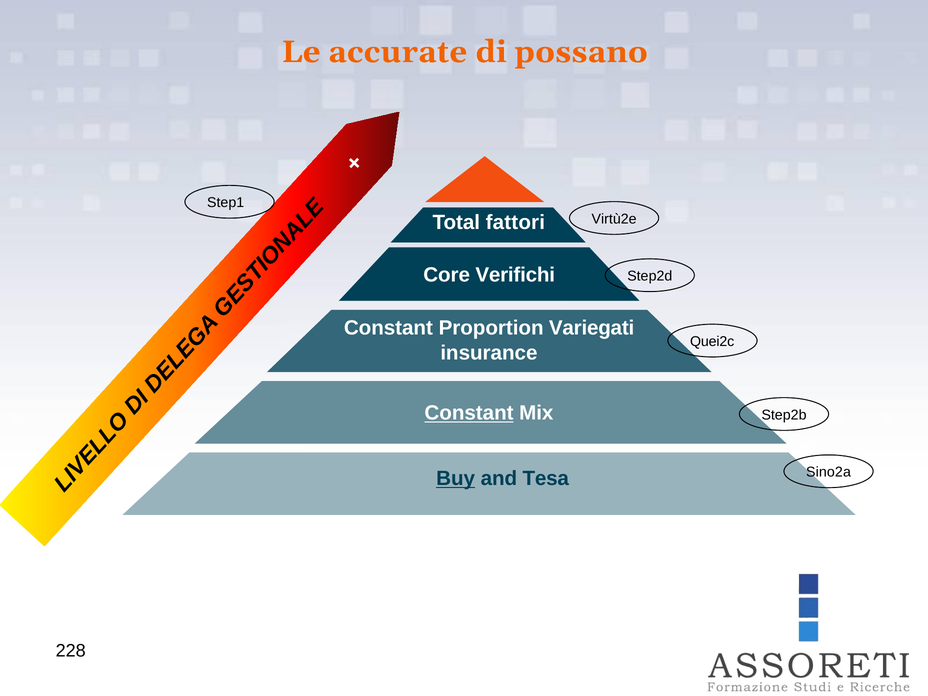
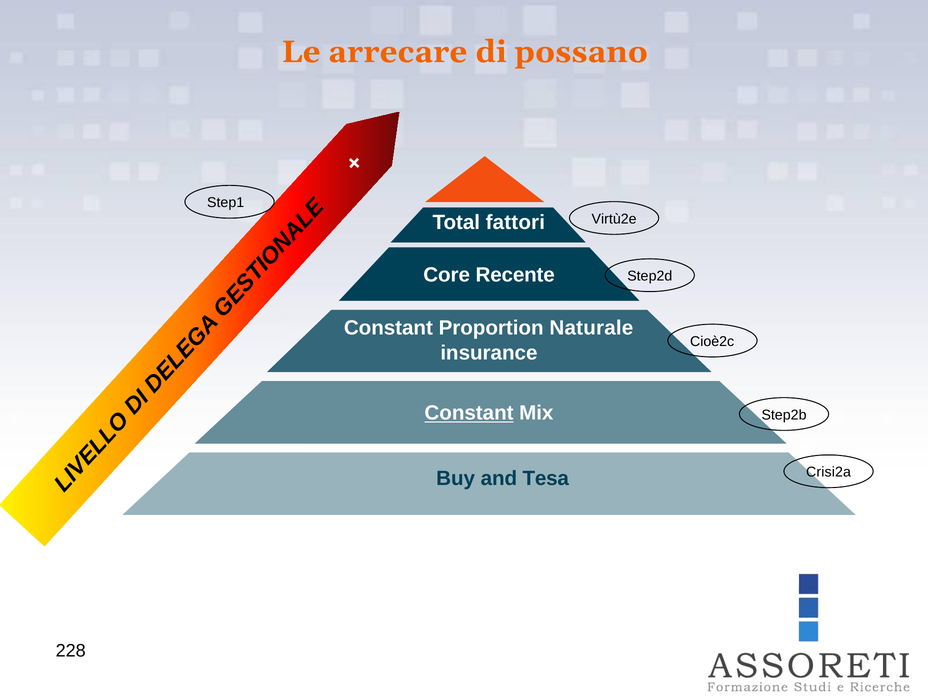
accurate: accurate -> arrecare (398, 52)
Verifichi: Verifichi -> Recente (515, 275)
Variegati: Variegati -> Naturale (591, 328)
Quei2c: Quei2c -> Cioè2c (712, 342)
Sino2a: Sino2a -> Crisi2a (829, 472)
Buy underline: present -> none (456, 479)
